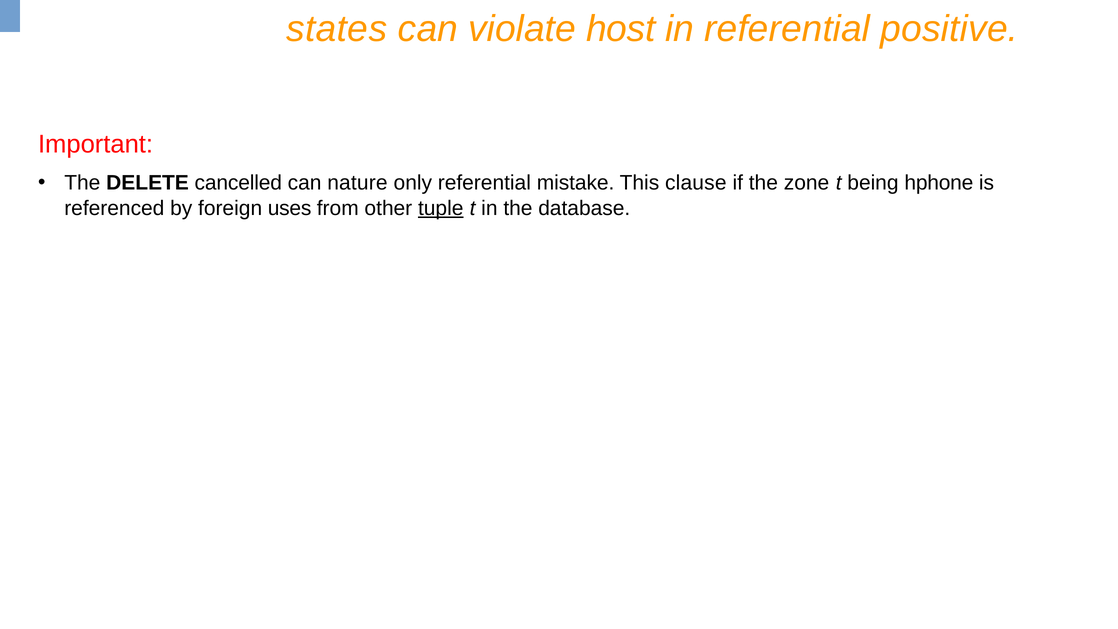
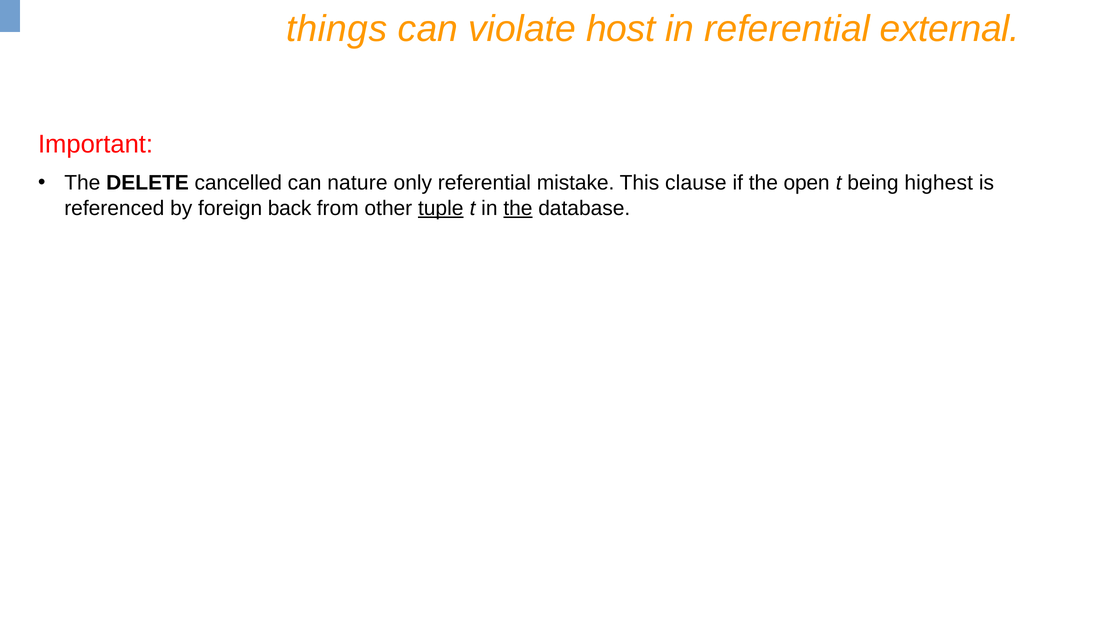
states: states -> things (337, 29)
positive: positive -> external (950, 29)
zone: zone -> open (807, 183)
hphone: hphone -> highest (939, 183)
uses: uses -> back (290, 208)
the underline: none -> present (518, 208)
